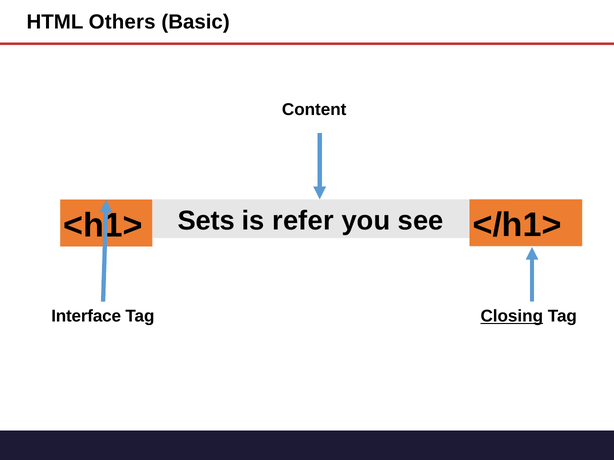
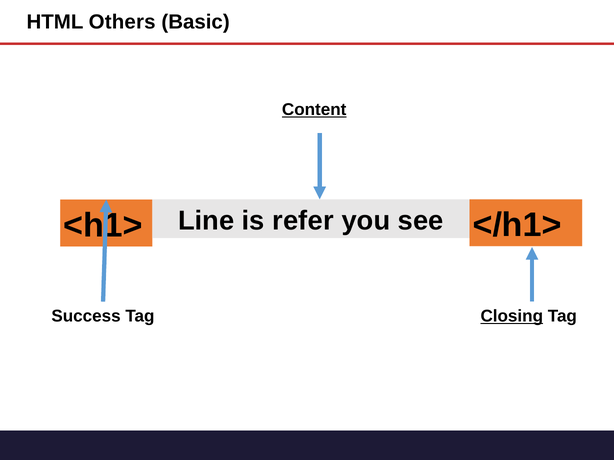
Content underline: none -> present (314, 110)
Sets: Sets -> Line (206, 221)
Interface: Interface -> Success (86, 316)
